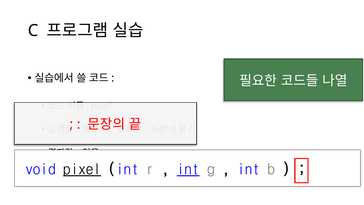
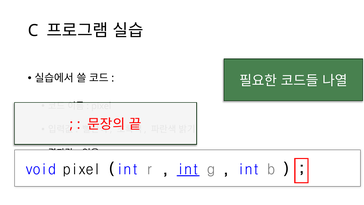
pixel underline: present -> none (82, 169)
